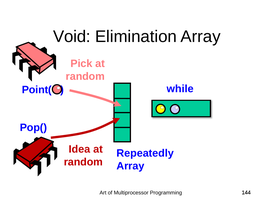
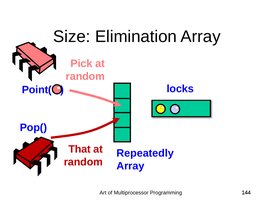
Void: Void -> Size (72, 37)
while: while -> locks (180, 89)
Idea: Idea -> That (80, 149)
